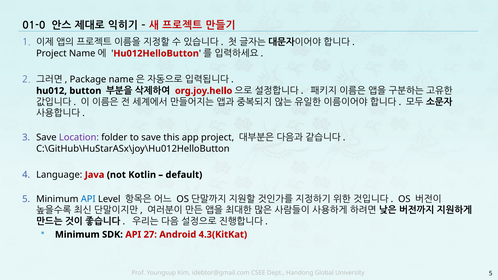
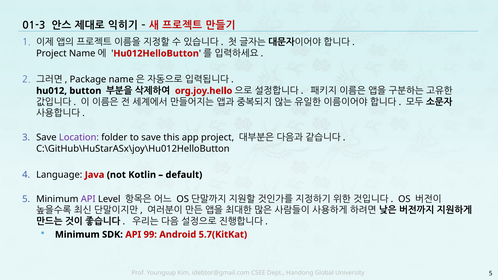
01-0: 01-0 -> 01-3 (34, 26)
API colour: blue -> purple (88, 199)
27: 27 -> 99 (150, 235)
4.3(KitKat: 4.3(KitKat -> 5.7(KitKat (223, 235)
